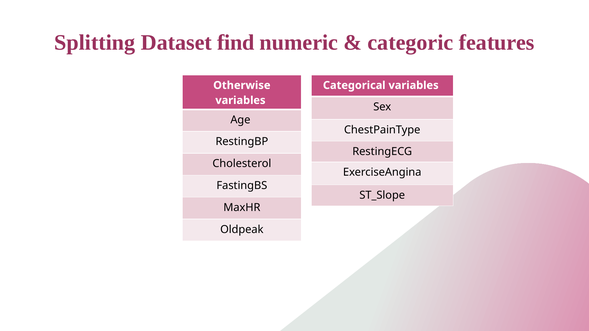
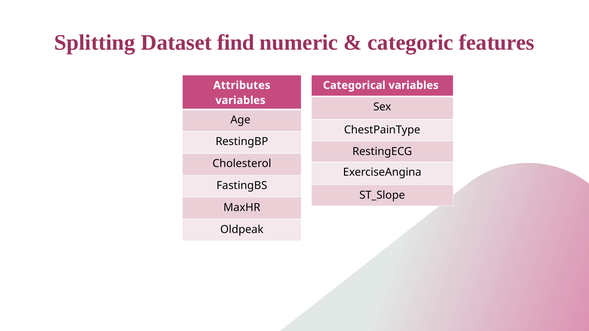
Otherwise: Otherwise -> Attributes (242, 85)
